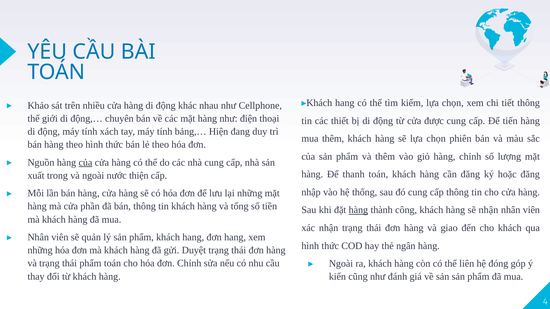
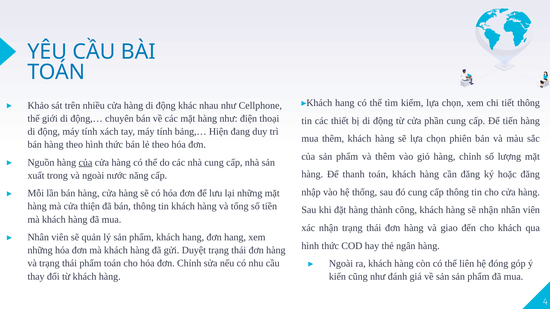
được: được -> phần (434, 121)
thiện: thiện -> năng (139, 176)
phần: phần -> thiện (90, 207)
hàng underline: present -> none (358, 210)
